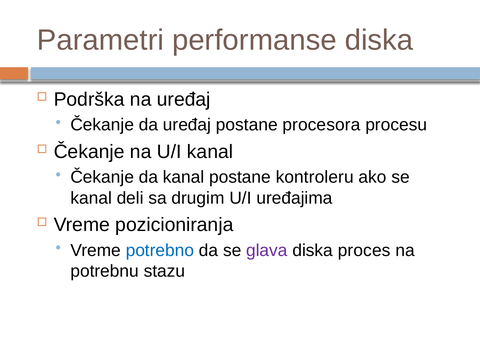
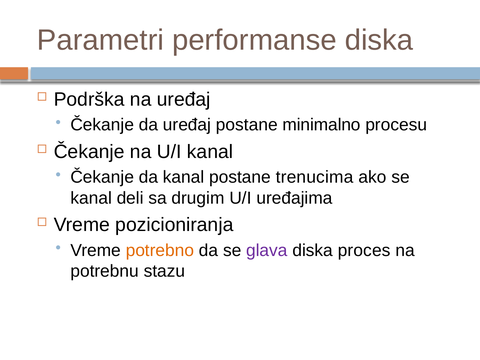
procesora: procesora -> minimalno (322, 125)
kontroleru: kontroleru -> trenucima (315, 177)
potrebno colour: blue -> orange (160, 250)
